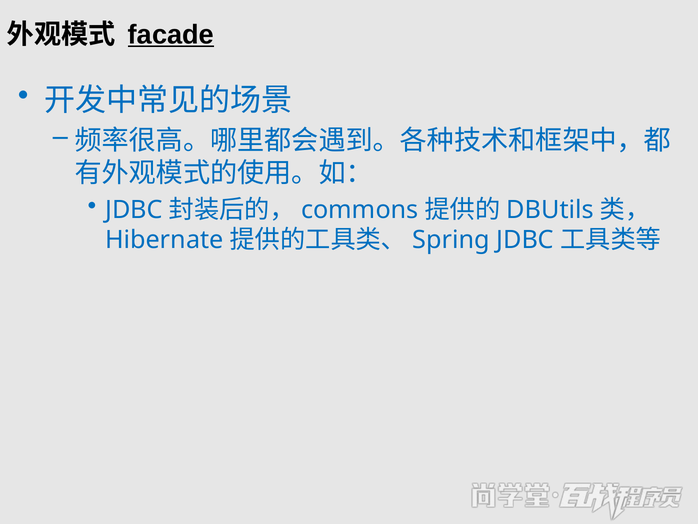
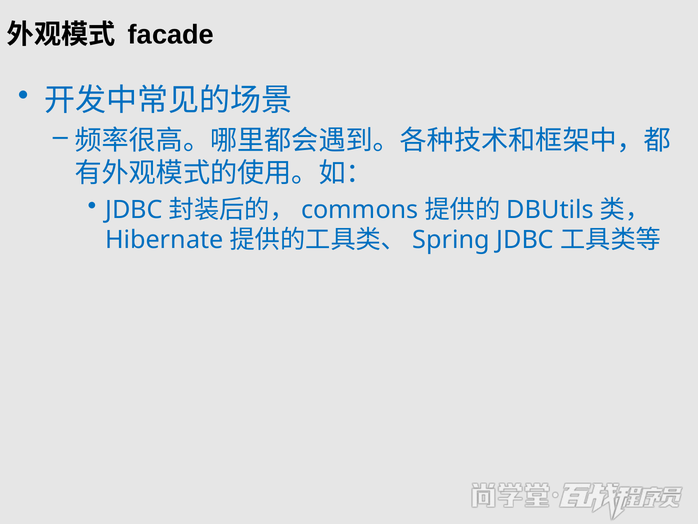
facade underline: present -> none (171, 35)
